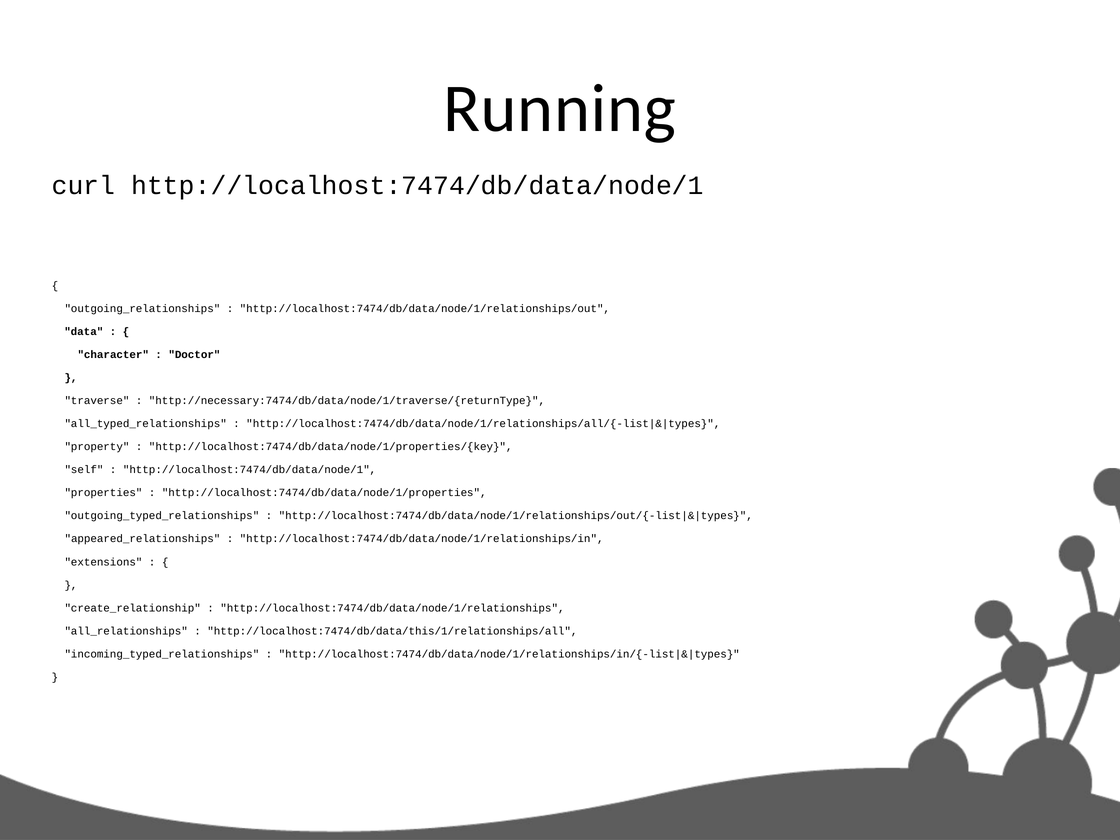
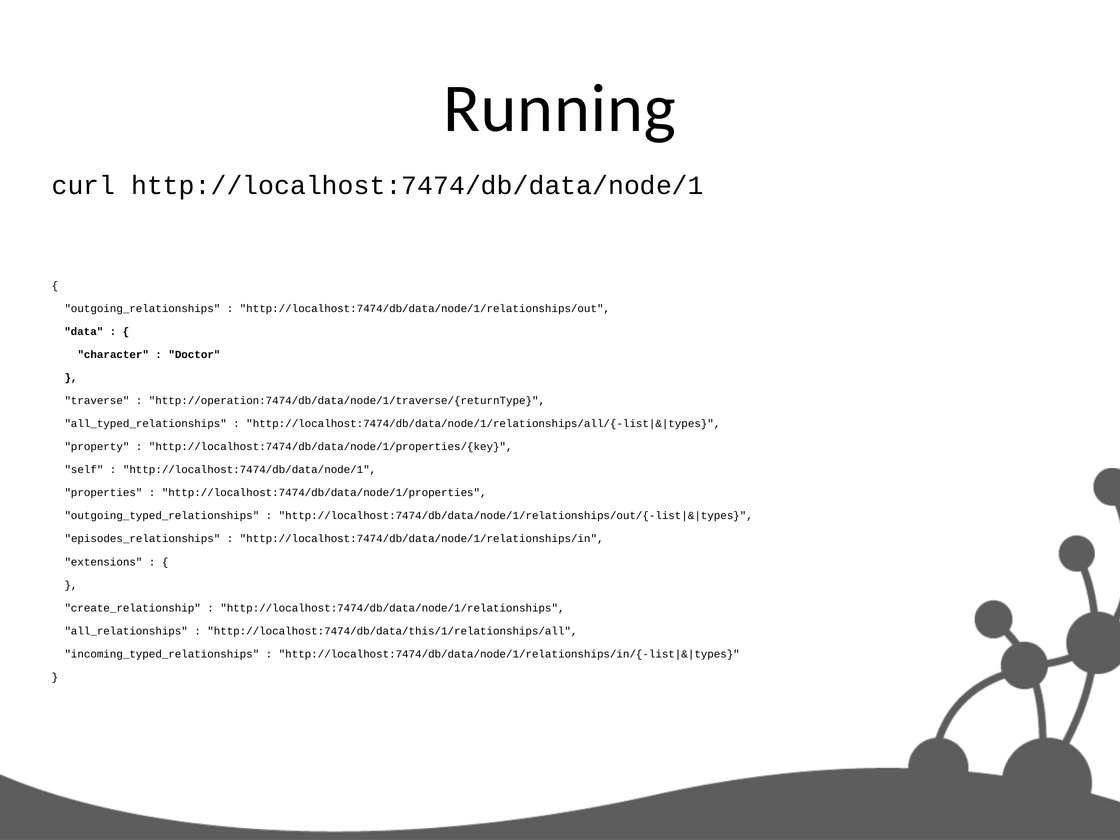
http://necessary:7474/db/data/node/1/traverse/{returnType: http://necessary:7474/db/data/node/1/traverse/{returnType -> http://operation:7474/db/data/node/1/traverse/{returnType (347, 401)
appeared_relationships: appeared_relationships -> episodes_relationships (142, 539)
